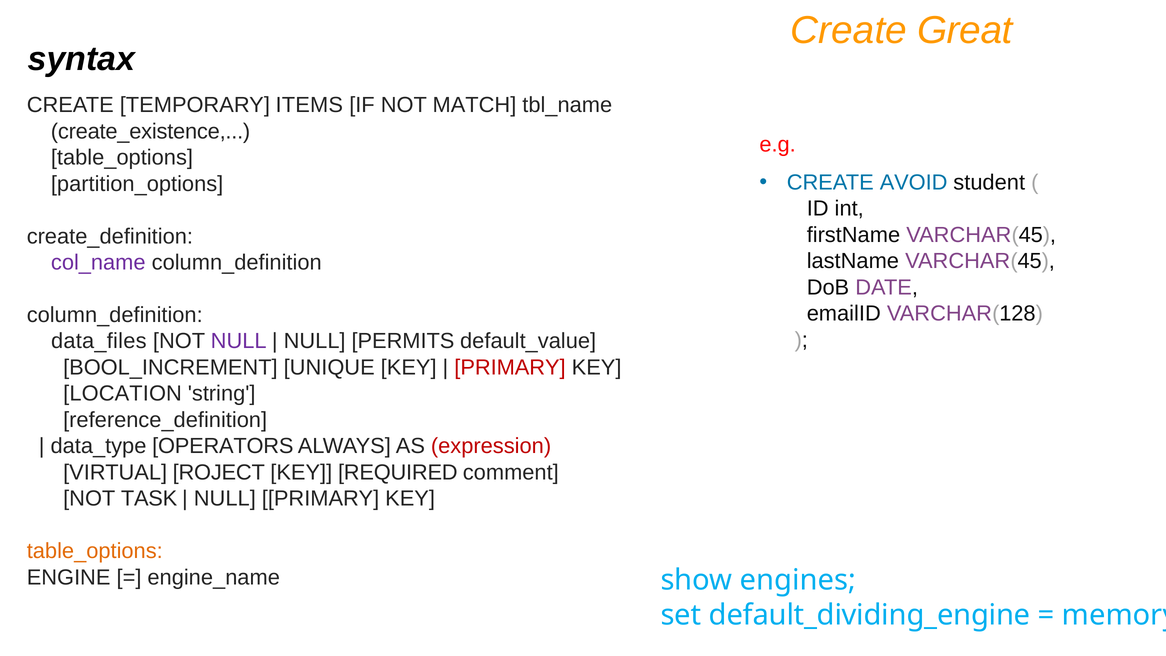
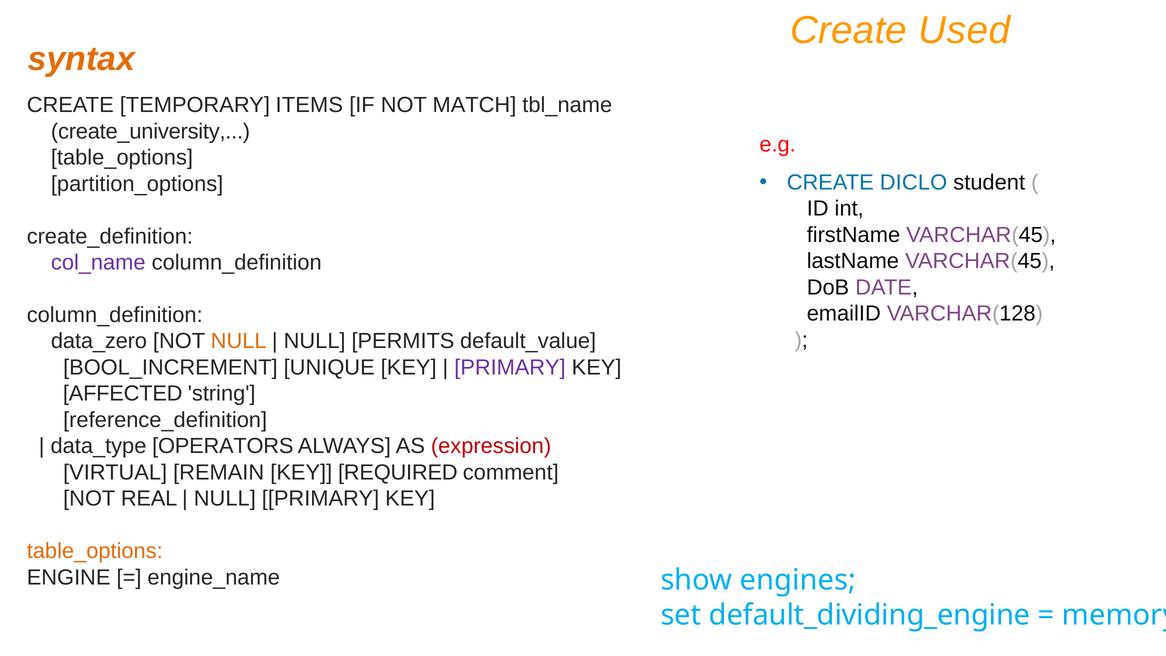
Great: Great -> Used (964, 30)
syntax colour: black -> orange (81, 59)
create_existence: create_existence -> create_university (151, 131)
AVOID: AVOID -> DICLO (913, 182)
data_files: data_files -> data_zero (99, 341)
NULL colour: purple -> orange (239, 341)
PRIMARY colour: red -> purple (510, 367)
LOCATION: LOCATION -> AFFECTED (123, 394)
ROJECT: ROJECT -> REMAIN (219, 472)
TASK: TASK -> REAL (149, 499)
